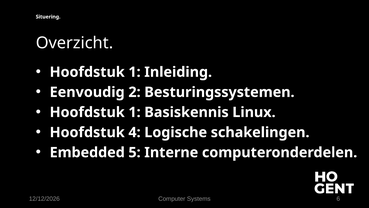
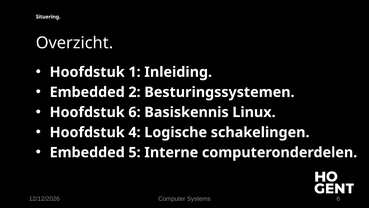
Eenvoudig: Eenvoudig -> Embedded (87, 92)
1: 1 -> 6 (135, 112)
